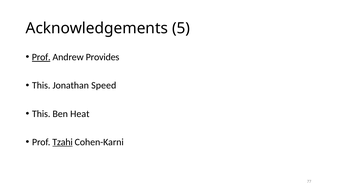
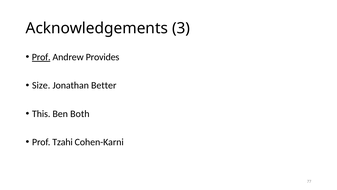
5: 5 -> 3 (181, 28)
This: This -> Size (41, 85)
Speed: Speed -> Better (104, 85)
Heat: Heat -> Both (80, 113)
Tzahi underline: present -> none (63, 142)
